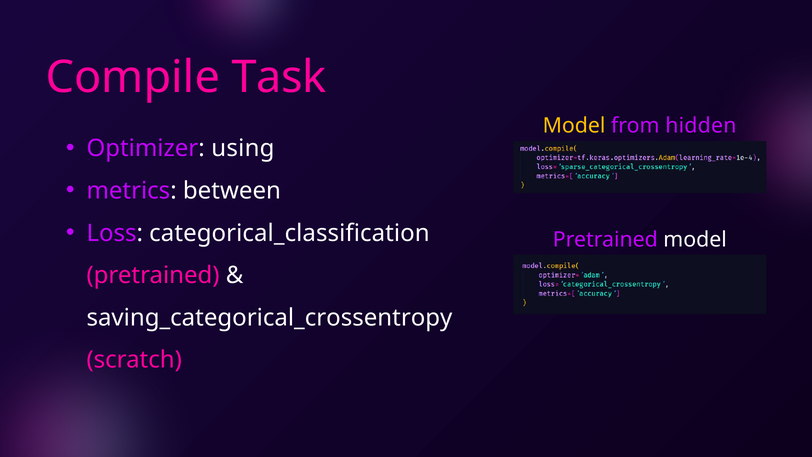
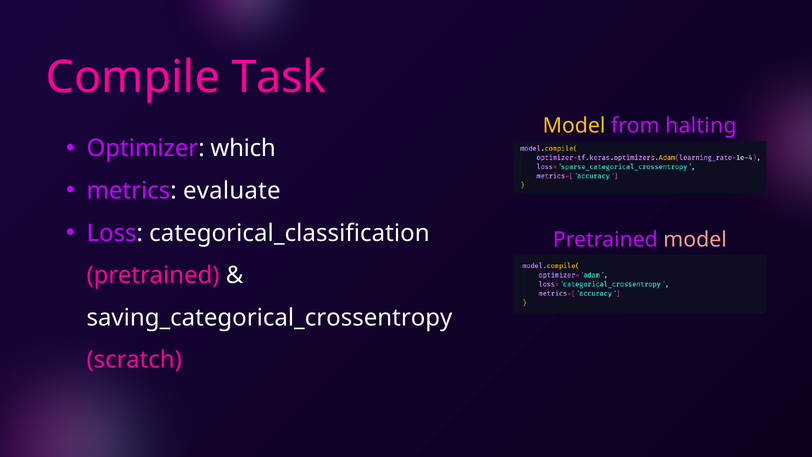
hidden: hidden -> halting (701, 126)
using: using -> which (243, 148)
between: between -> evaluate (232, 191)
model colour: white -> pink (695, 240)
